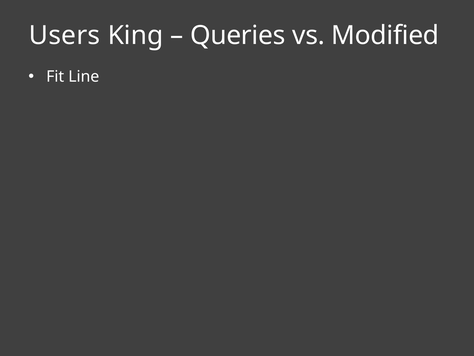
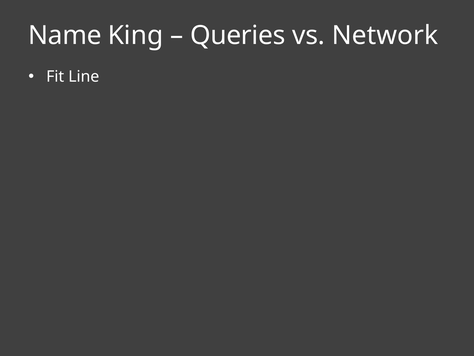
Users: Users -> Name (65, 35)
Modified: Modified -> Network (385, 35)
